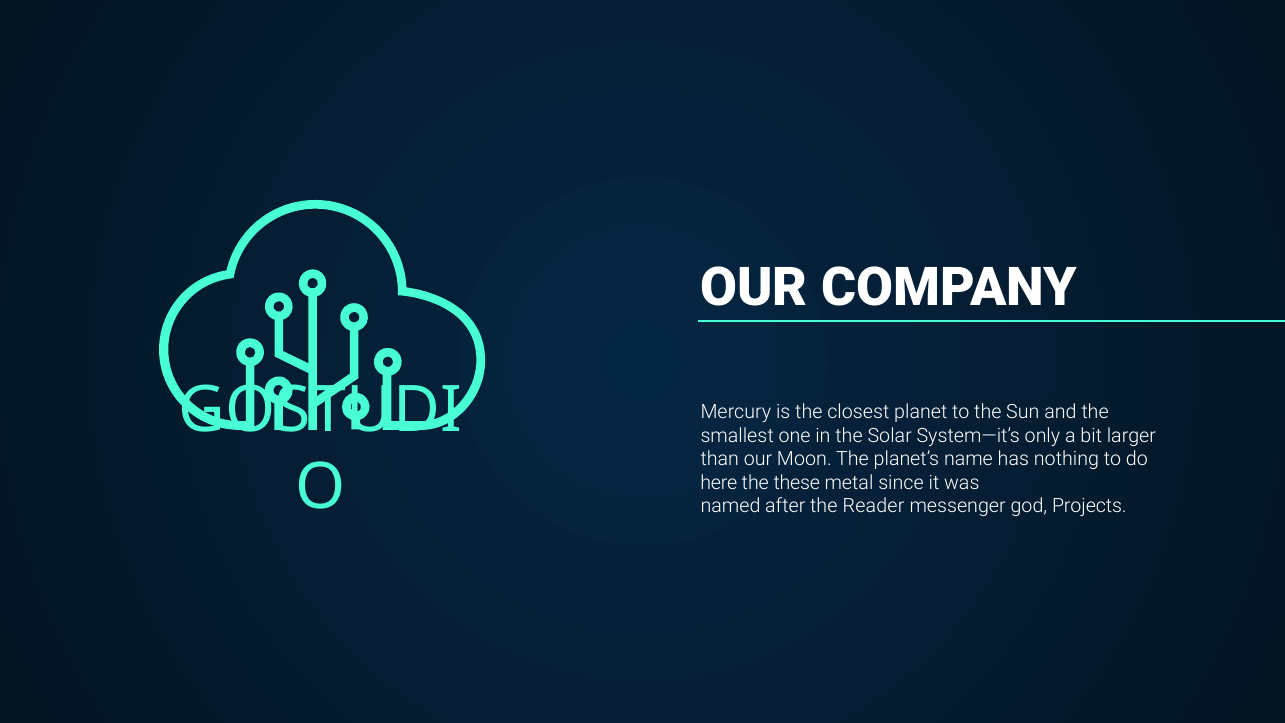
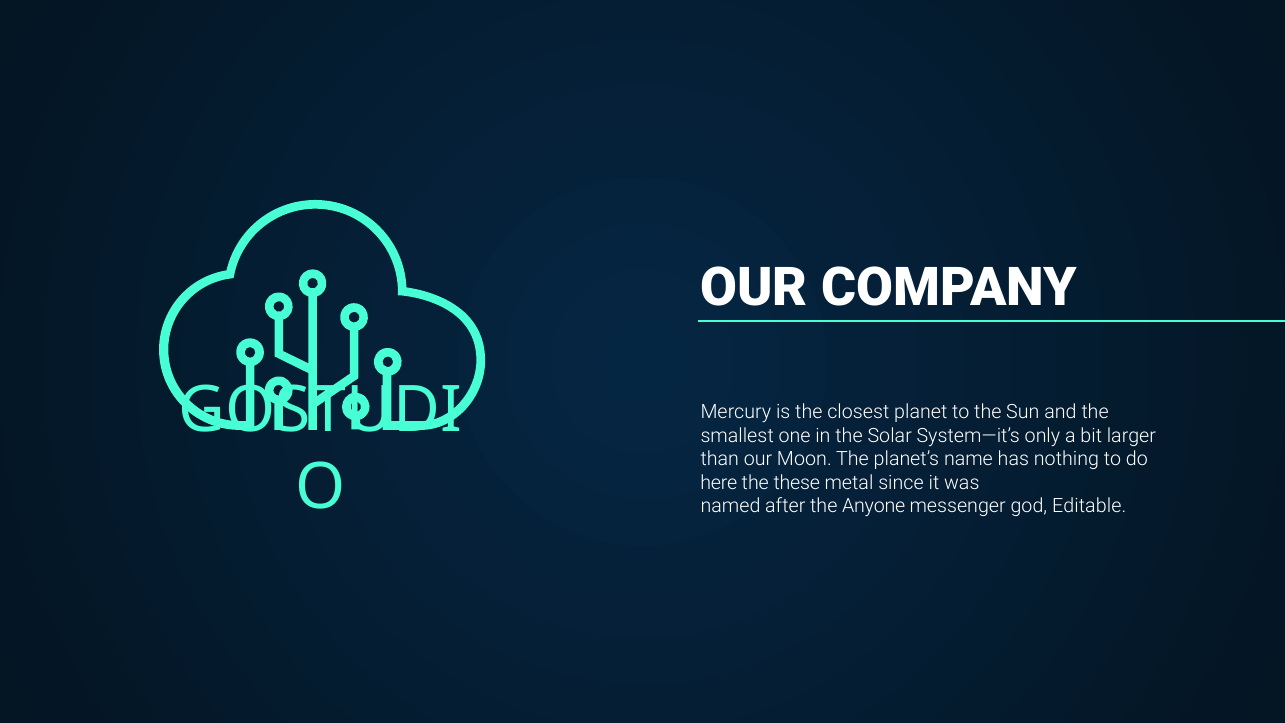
Reader: Reader -> Anyone (874, 506)
Projects: Projects -> Editable (1089, 506)
